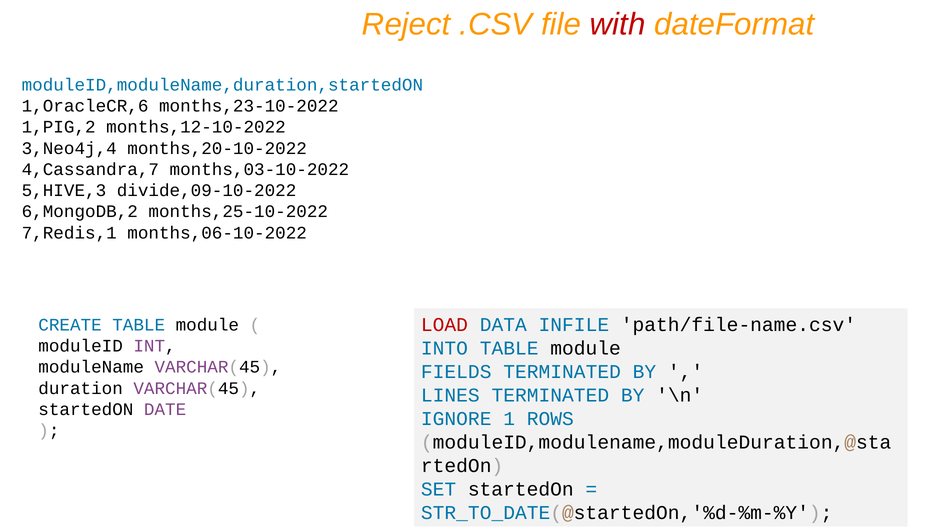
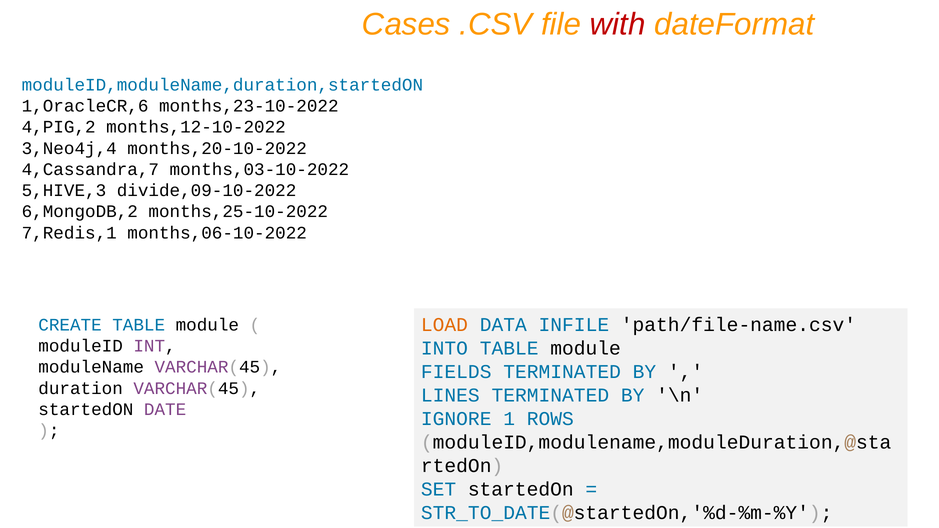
Reject: Reject -> Cases (406, 24)
1,PIG,2: 1,PIG,2 -> 4,PIG,2 (59, 127)
LOAD colour: red -> orange (444, 325)
